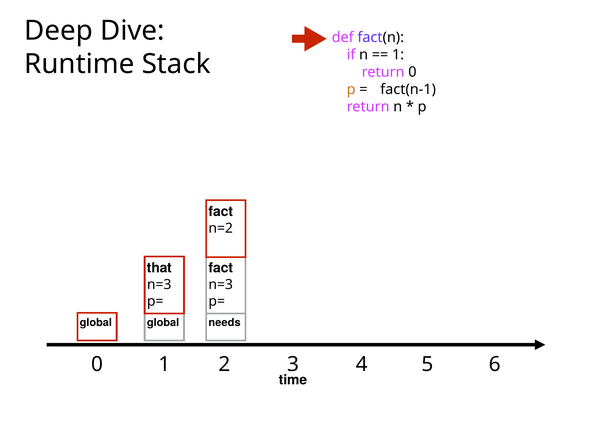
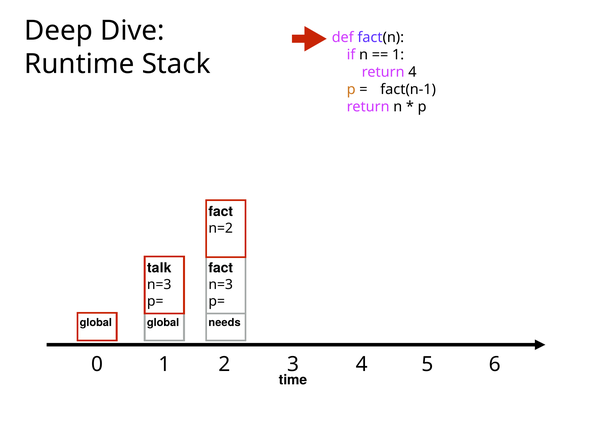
return 0: 0 -> 4 (412, 72)
that: that -> talk (159, 268)
